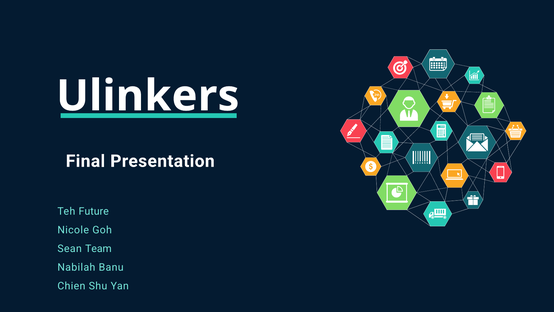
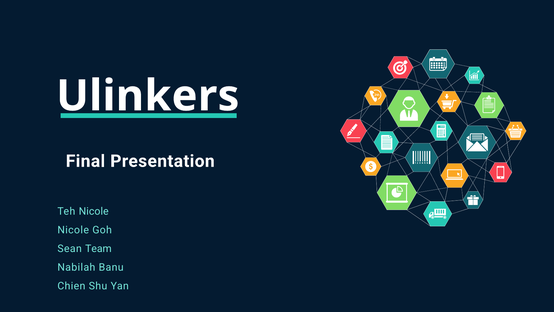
Teh Future: Future -> Nicole (94, 211)
